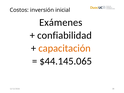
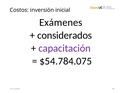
confiabilidad: confiabilidad -> considerados (65, 35)
capacitación colour: orange -> purple (65, 48)
$44.145.065: $44.145.065 -> $54.784.075 (66, 61)
